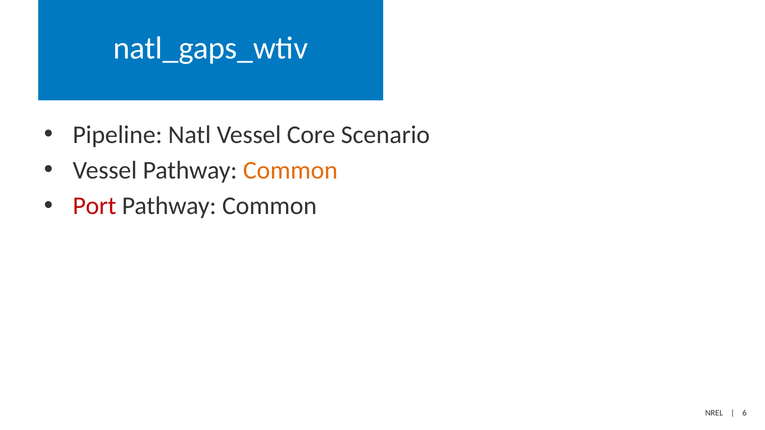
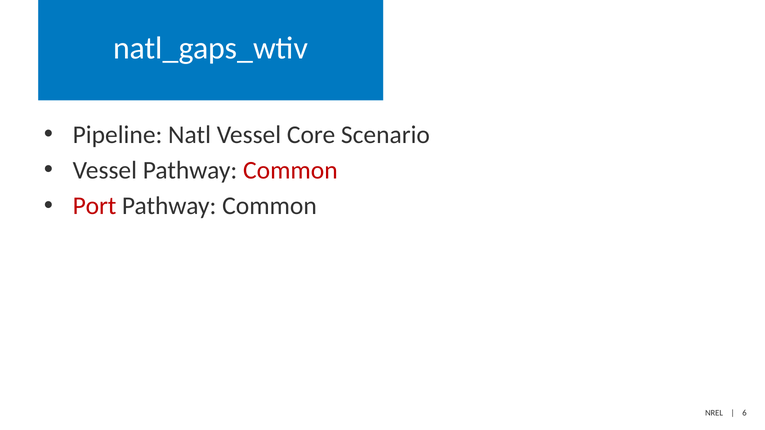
Common colour: orange -> red (290, 170)
